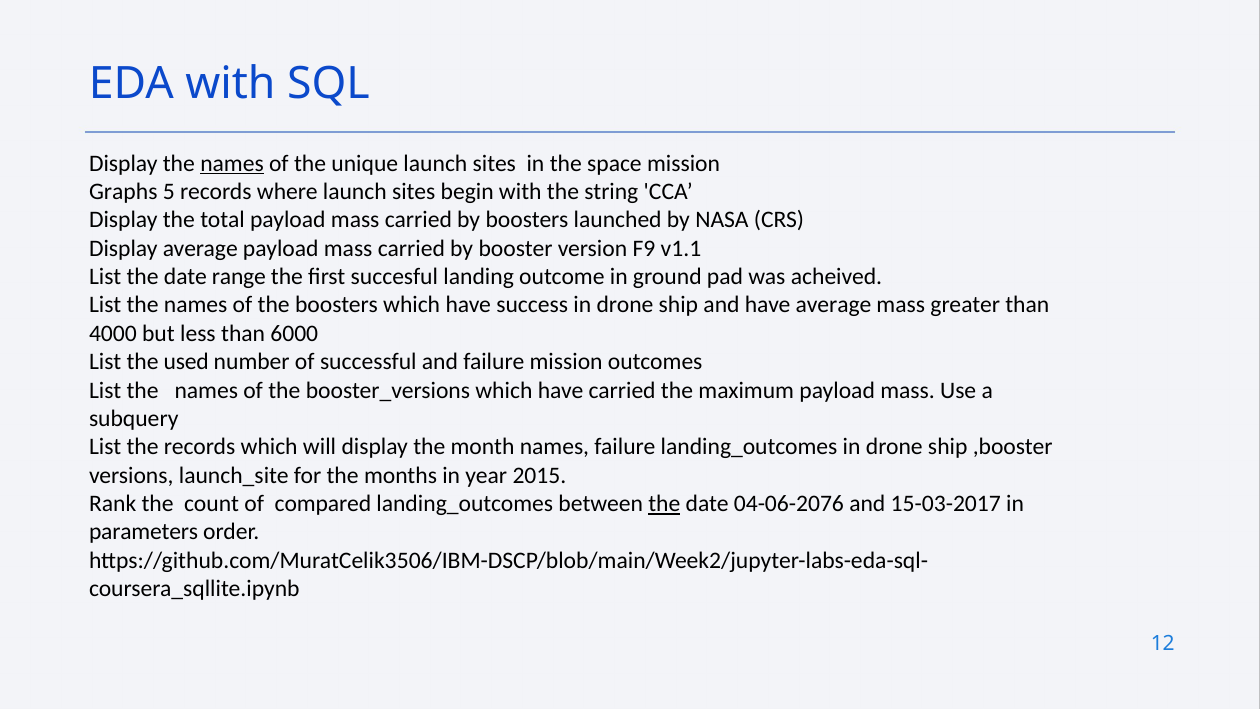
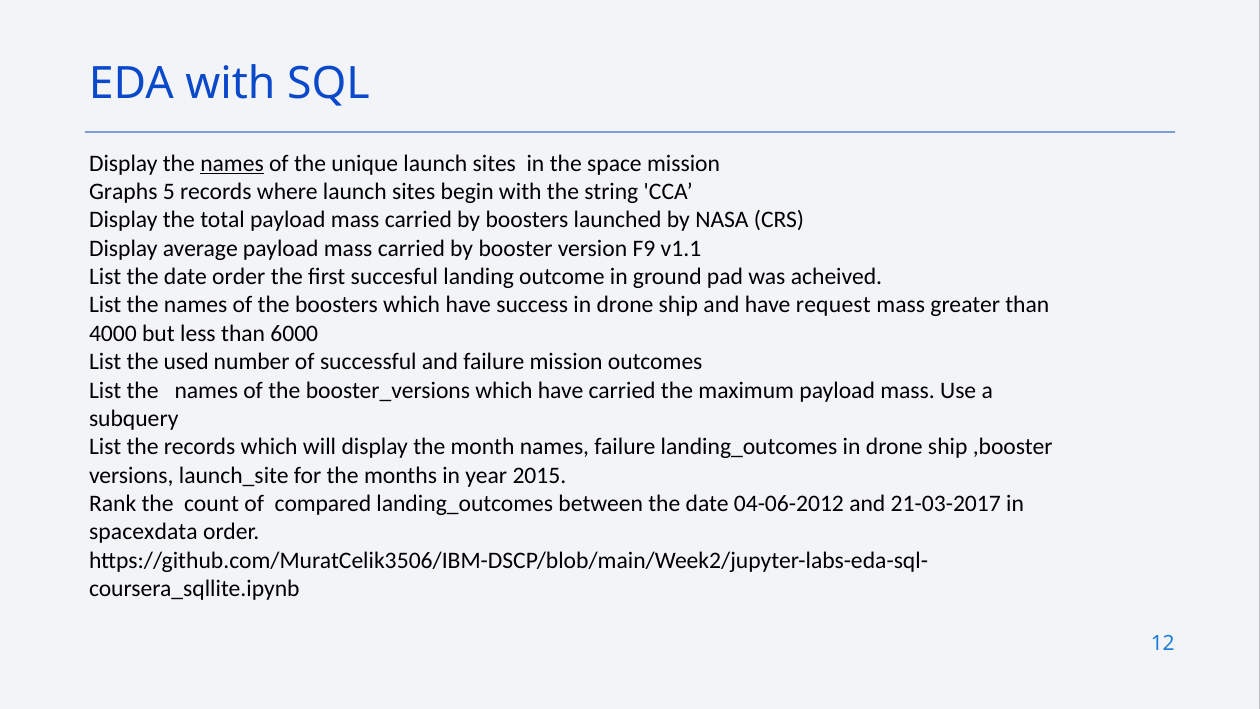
date range: range -> order (239, 277)
have average: average -> request (833, 305)
the underline: present -> none (664, 503)
04-06-2076: 04-06-2076 -> 04-06-2012 (789, 503)
15-03-2017: 15-03-2017 -> 21-03-2017 (946, 503)
parameters: parameters -> spacexdata (143, 532)
